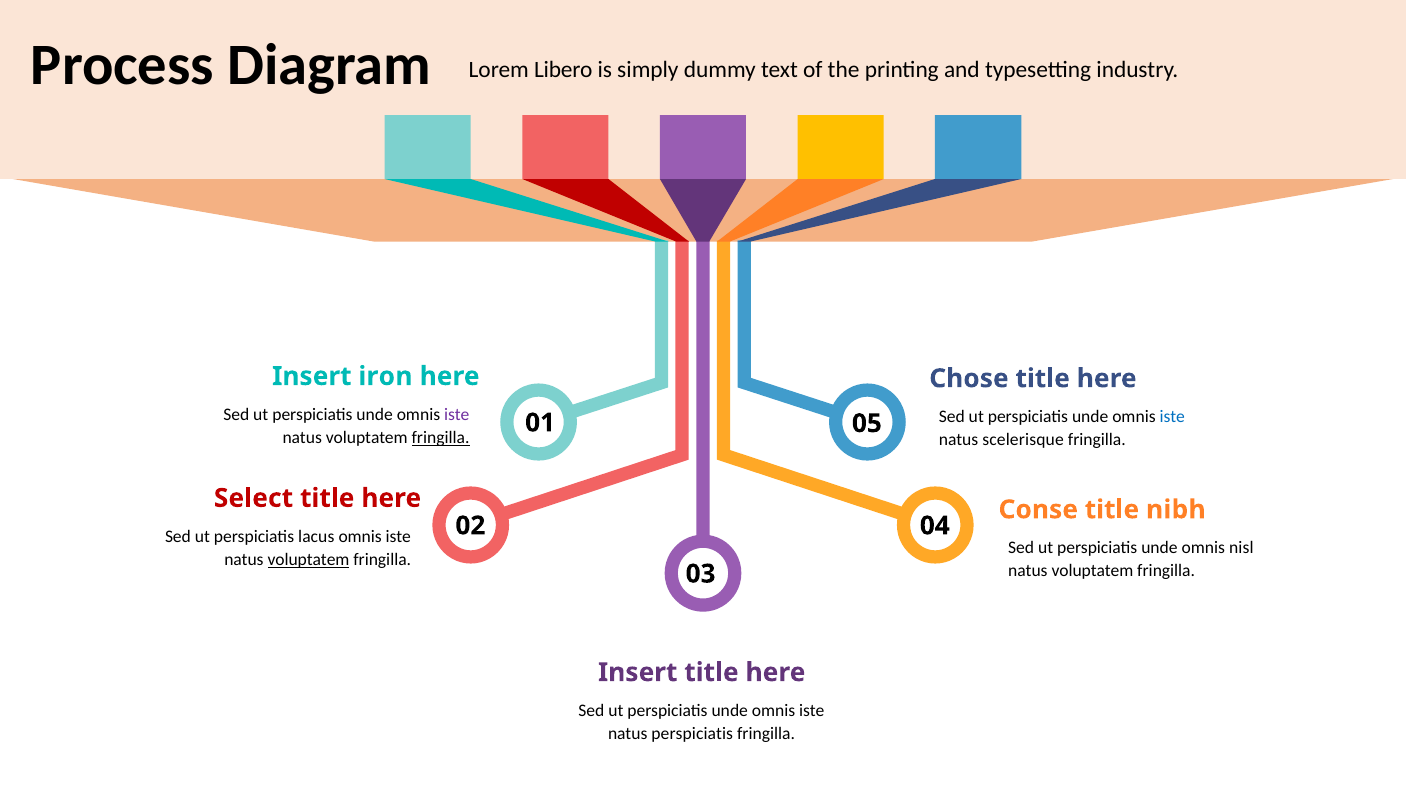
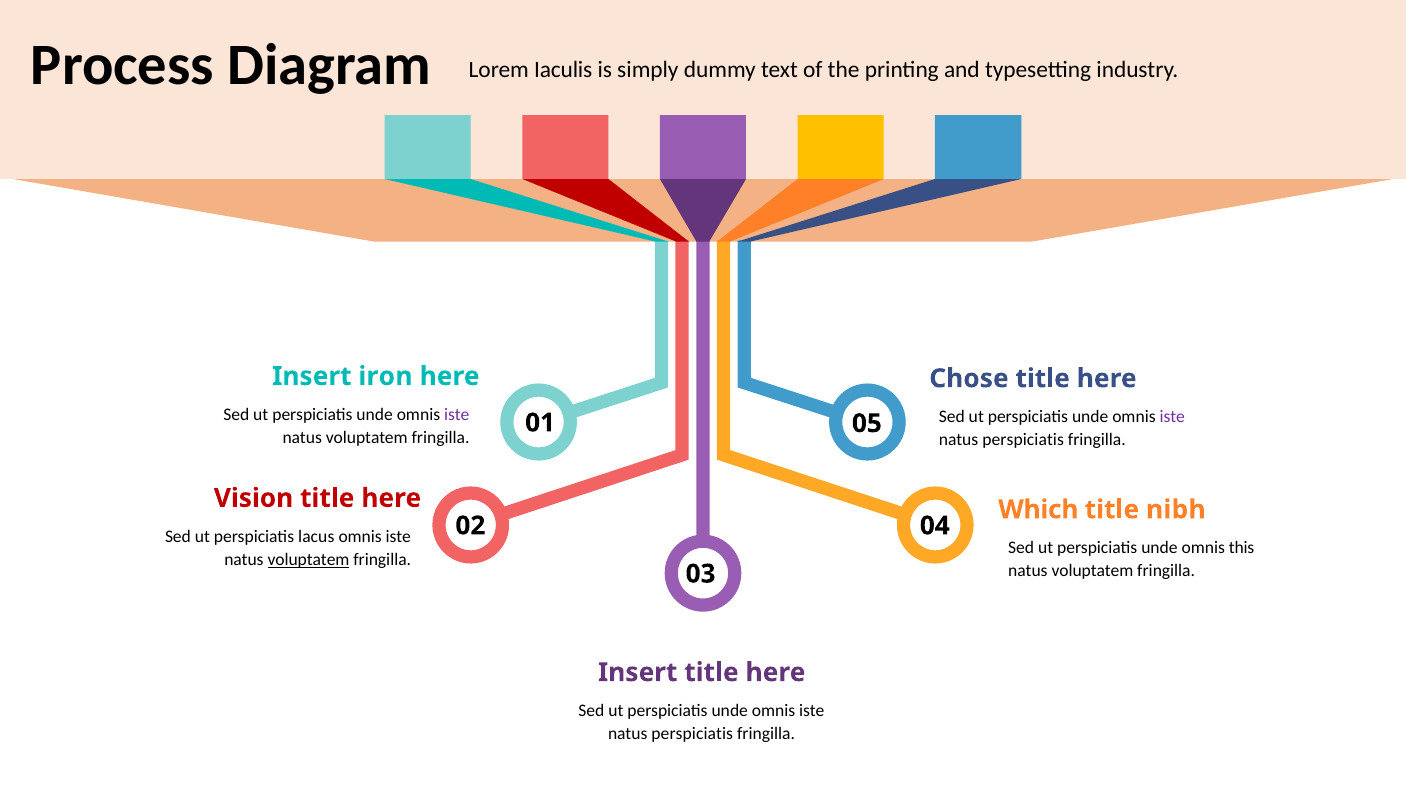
Libero: Libero -> Iaculis (563, 70)
iste colour: blue -> purple (1172, 417)
fringilla underline: present -> none (441, 438)
scelerisque: scelerisque -> perspiciatis (1023, 440)
Select: Select -> Vision (254, 498)
Conse: Conse -> Which (1038, 510)
nisl: nisl -> this (1242, 548)
